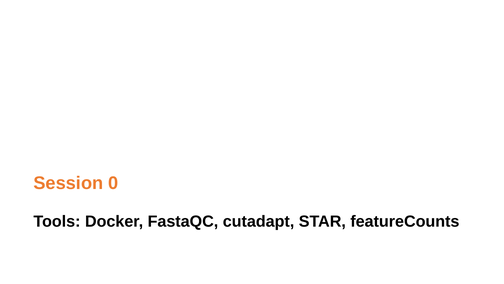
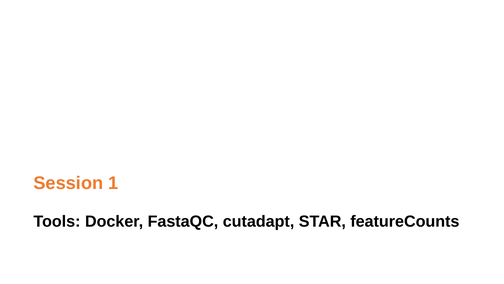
0: 0 -> 1 (113, 183)
